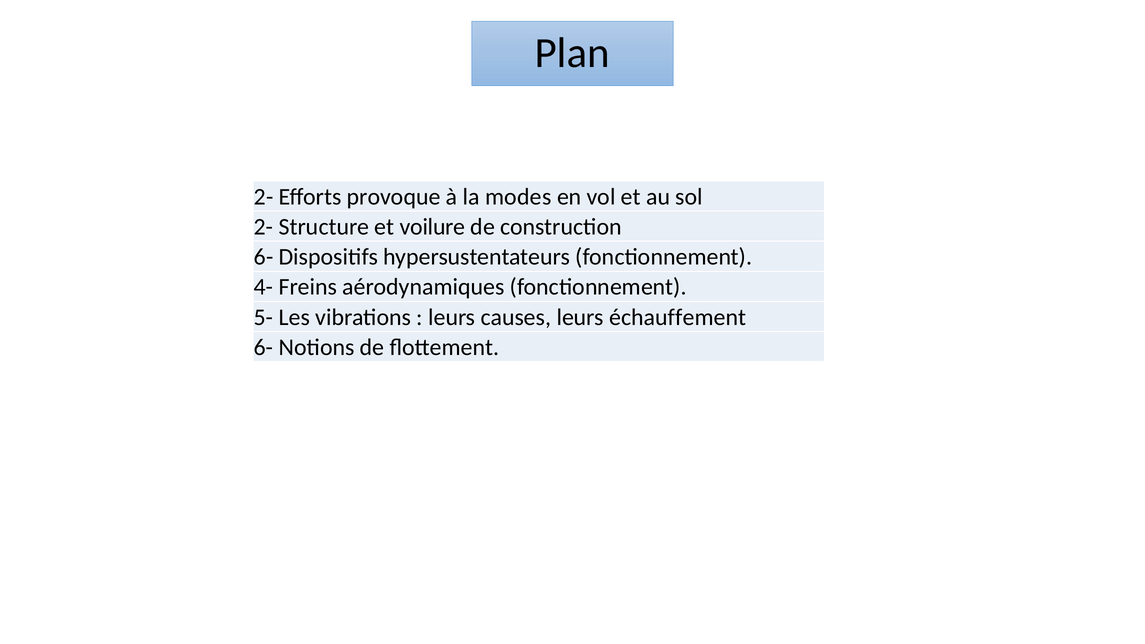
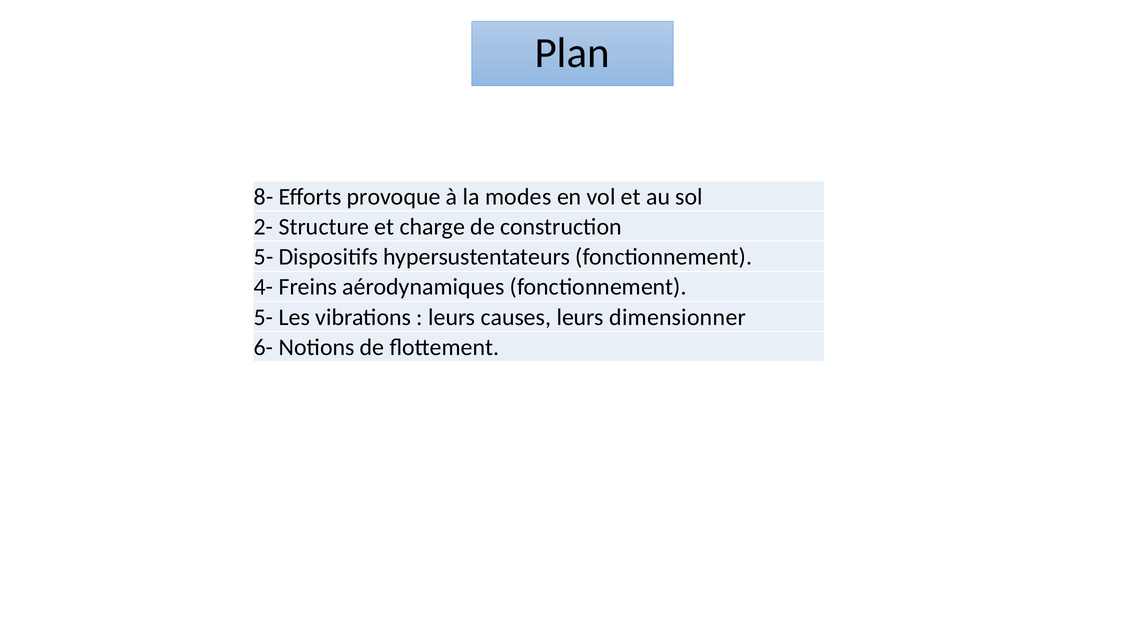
2-: 2- -> 8- (264, 197)
voilure: voilure -> charge (432, 227)
6-: 6- -> 5- (264, 257)
échauffement: échauffement -> dimensionner (678, 317)
